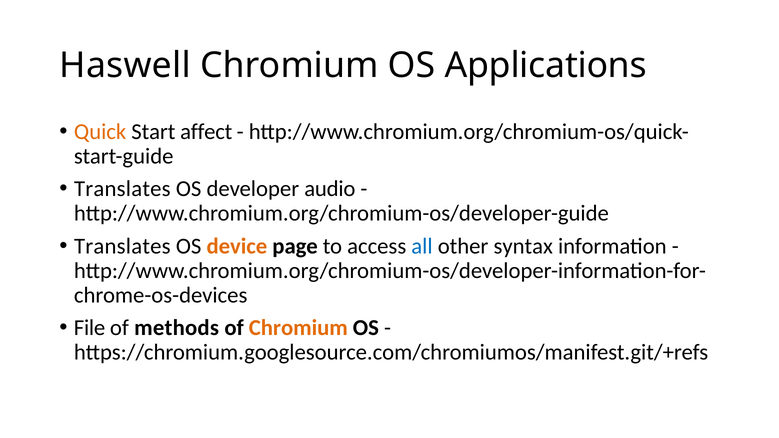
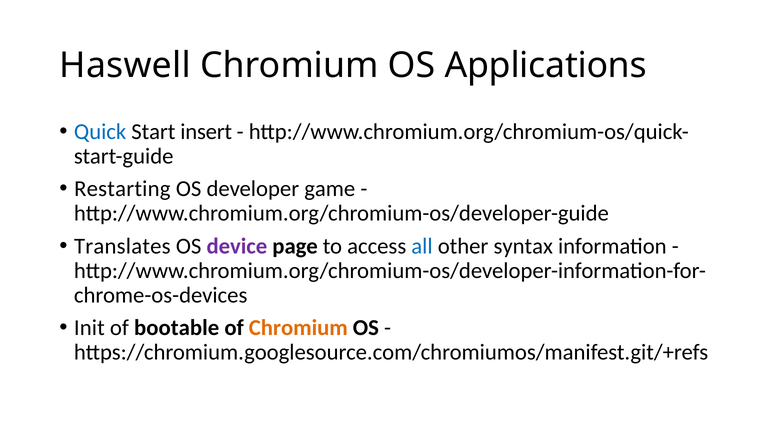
Quick colour: orange -> blue (100, 132)
affect: affect -> insert (206, 132)
Translates: Translates -> Restarting (122, 189)
audio: audio -> game (330, 189)
device colour: orange -> purple (237, 246)
File: File -> Init (89, 328)
methods: methods -> bootable (177, 328)
